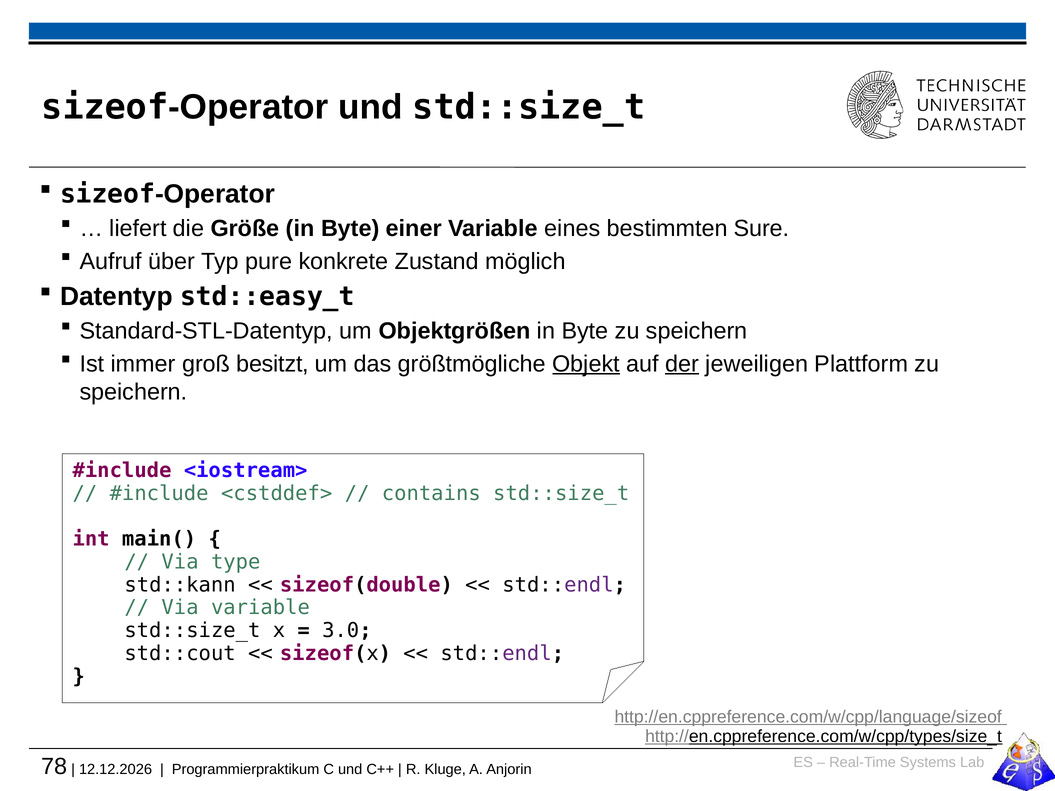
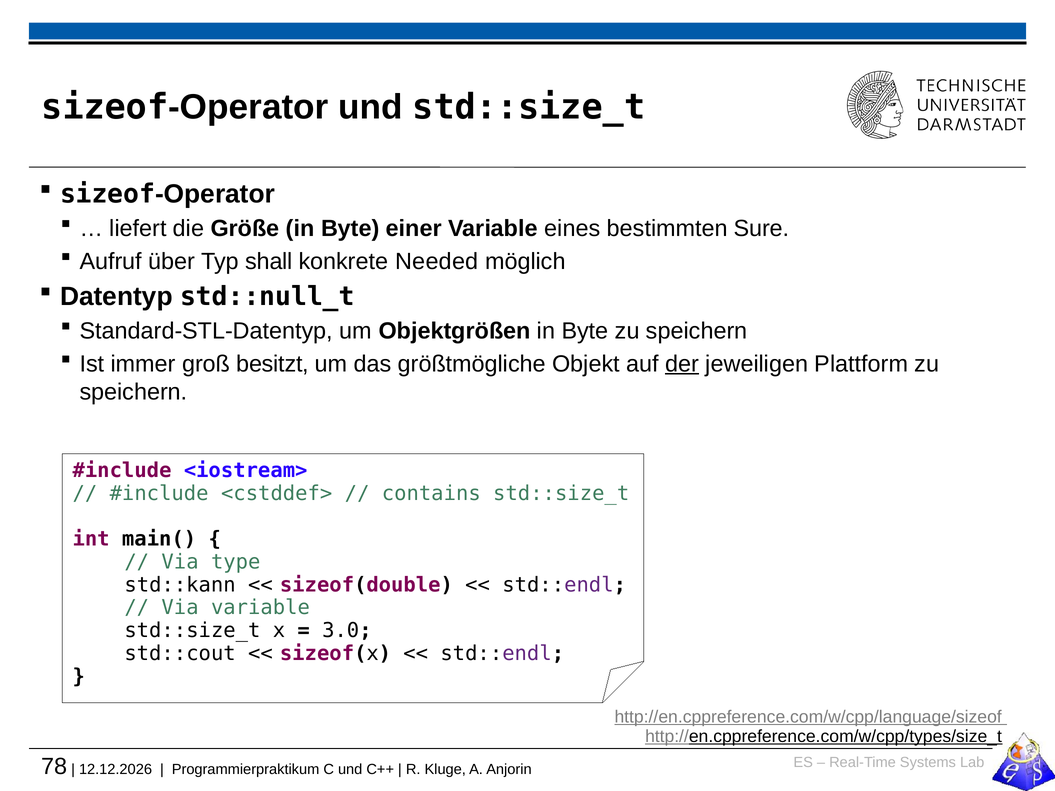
pure: pure -> shall (269, 261)
Zustand: Zustand -> Needed (437, 261)
std::easy_t: std::easy_t -> std::null_t (267, 297)
Objekt underline: present -> none (586, 364)
